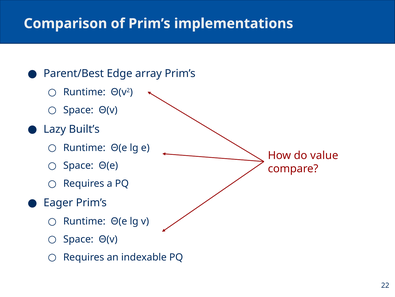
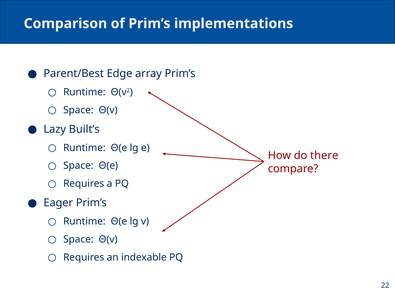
value: value -> there (324, 155)
